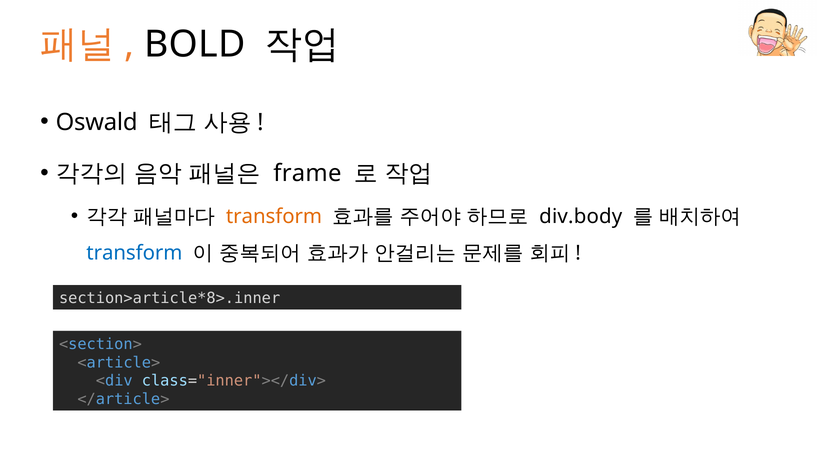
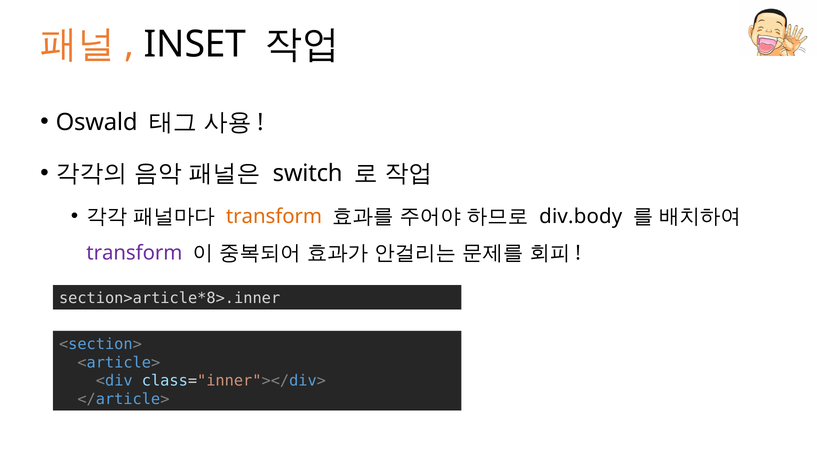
BOLD: BOLD -> INSET (195, 44)
frame: frame -> switch (308, 173)
transform colour: blue -> purple (134, 253)
